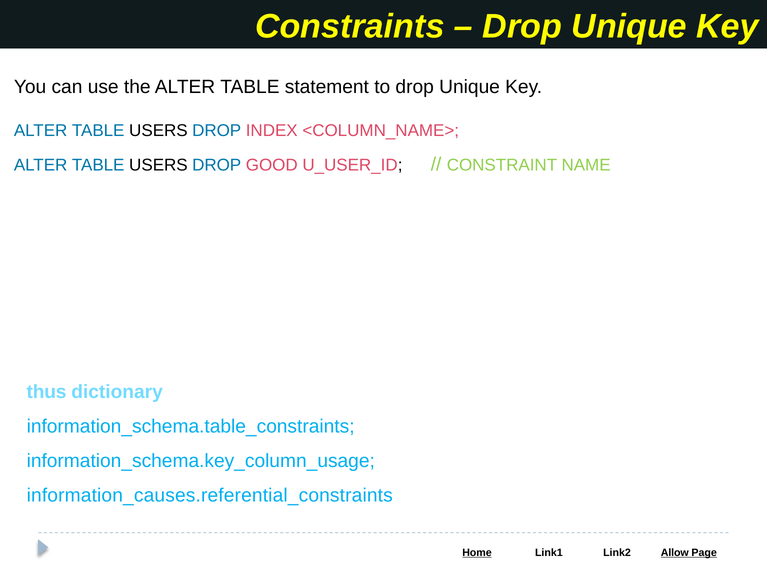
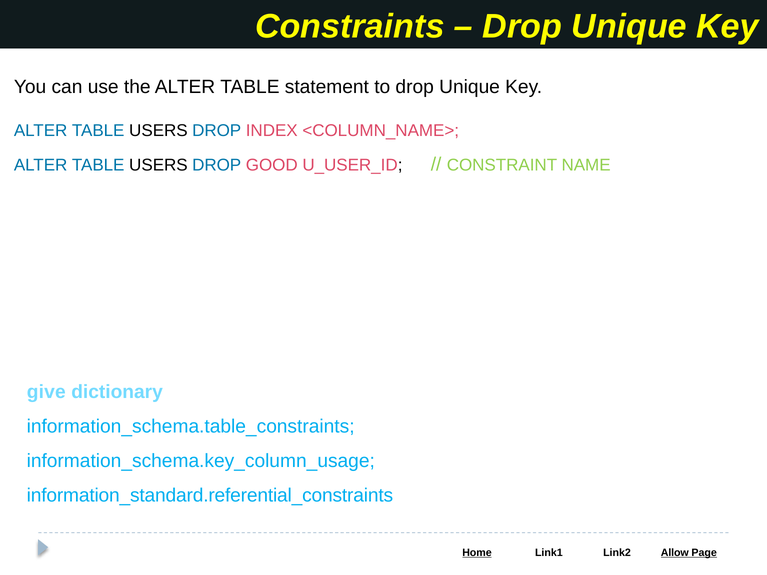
thus: thus -> give (46, 392)
information_causes.referential_constraints: information_causes.referential_constraints -> information_standard.referential_constraints (210, 496)
